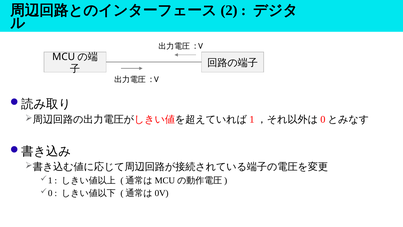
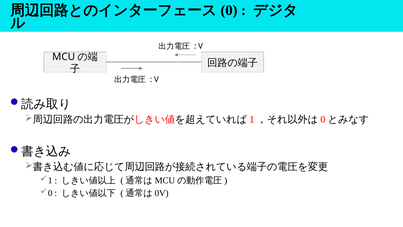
2: 2 -> 0 (229, 10)
